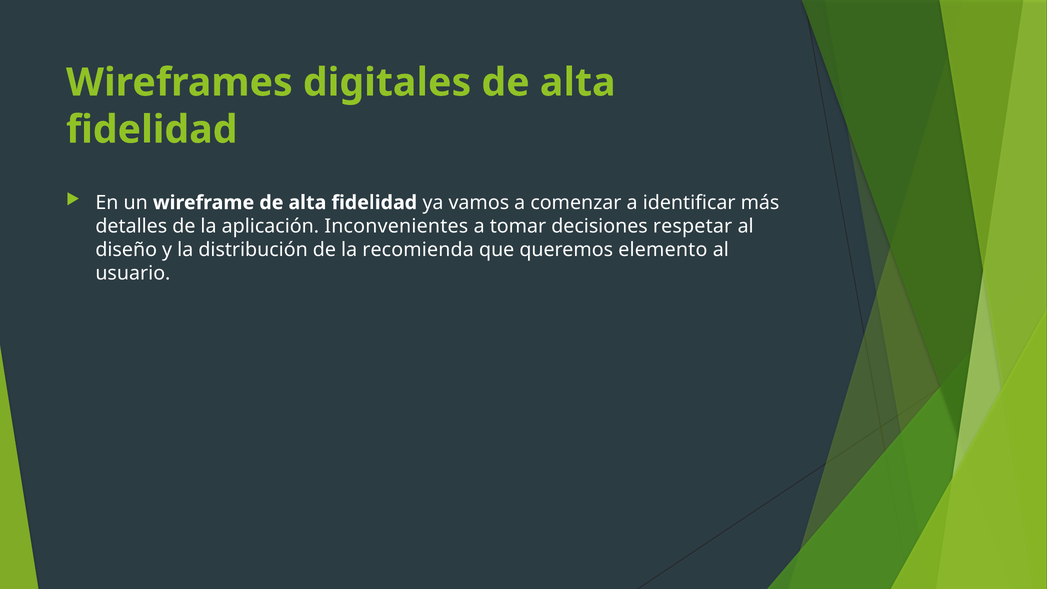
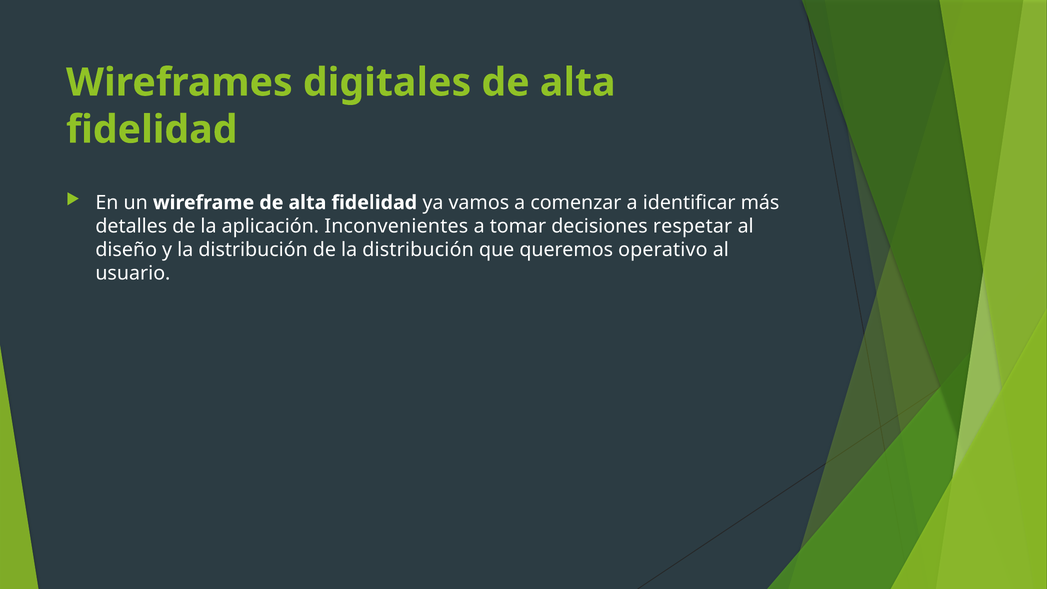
de la recomienda: recomienda -> distribución (418, 250)
elemento: elemento -> operativo (663, 250)
